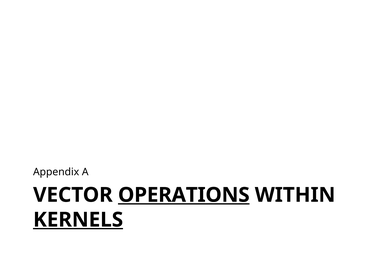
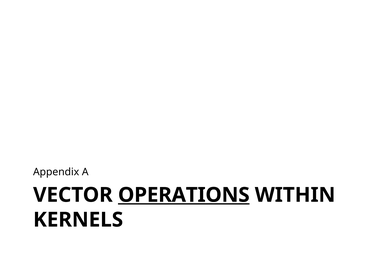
KERNELS underline: present -> none (78, 220)
